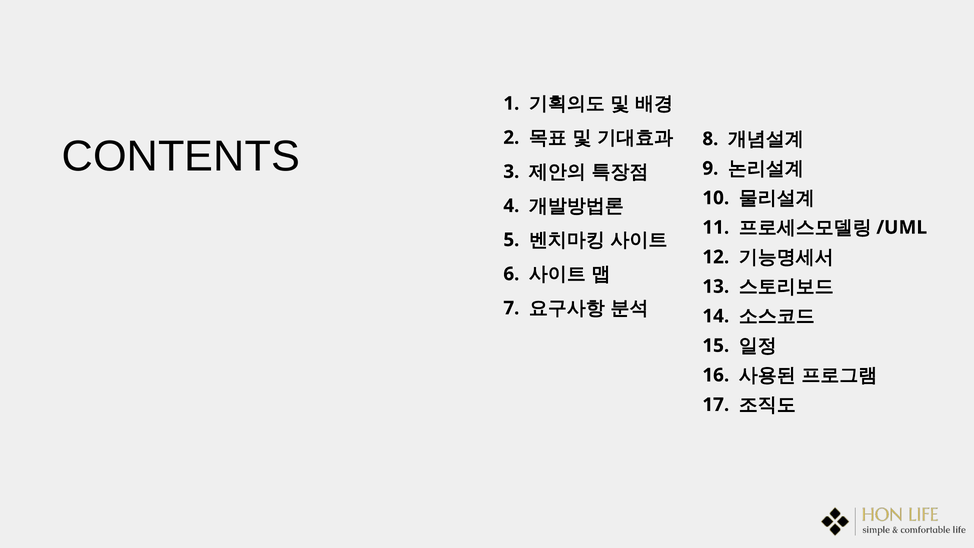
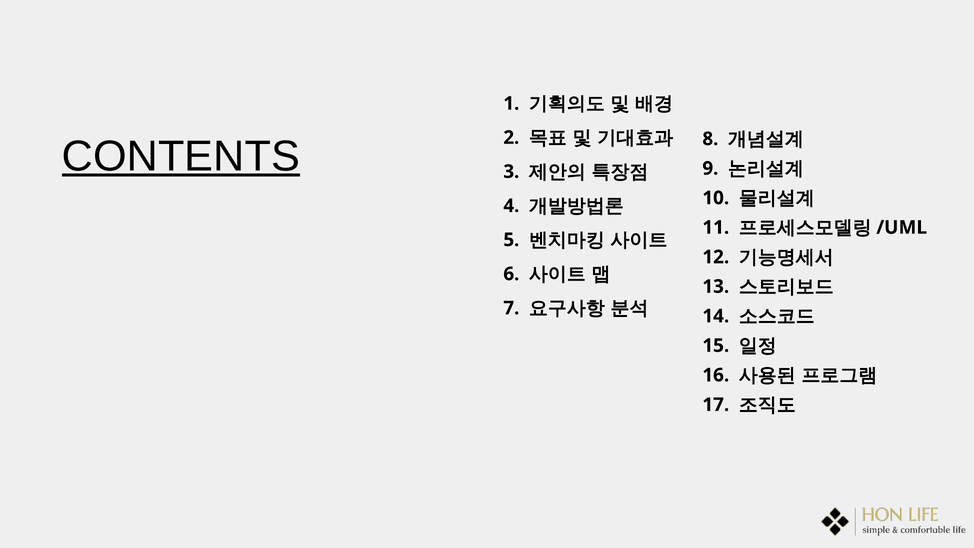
CONTENTS underline: none -> present (181, 156)
